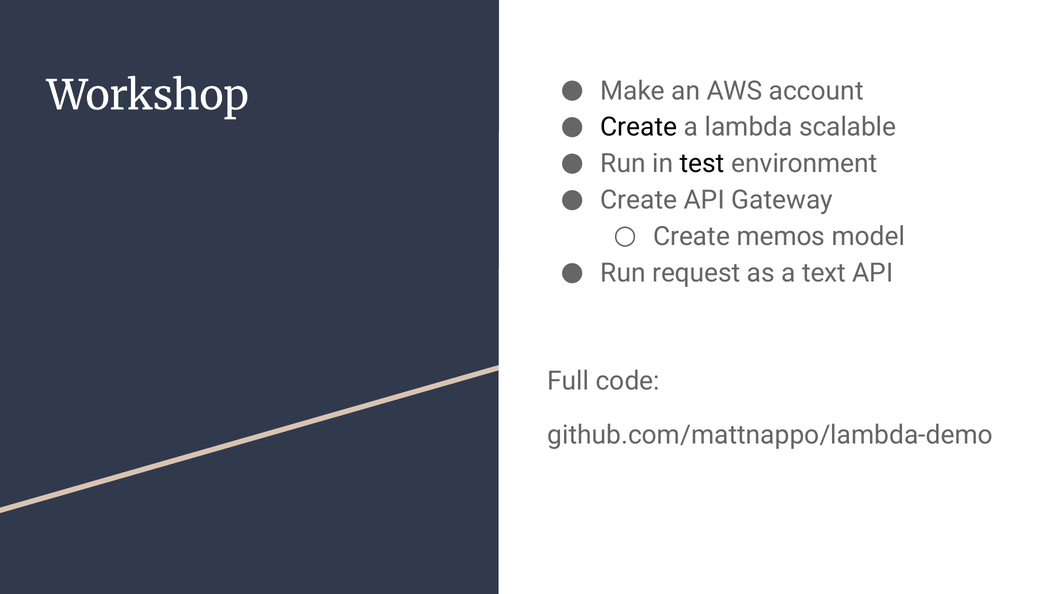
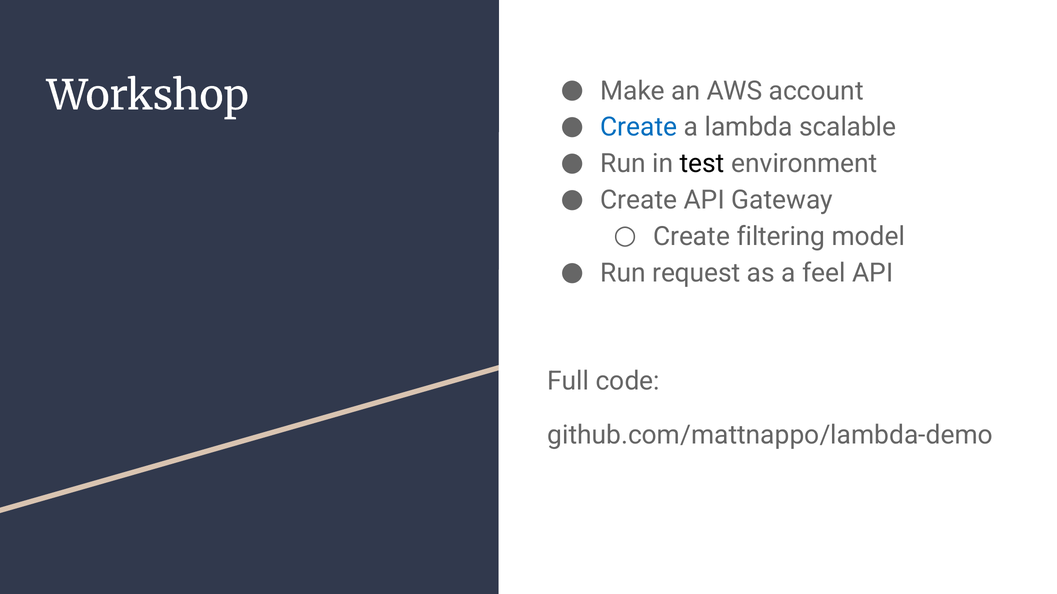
Create colour: black -> blue (639, 127)
memos: memos -> filtering (781, 237)
text: text -> feel (824, 273)
